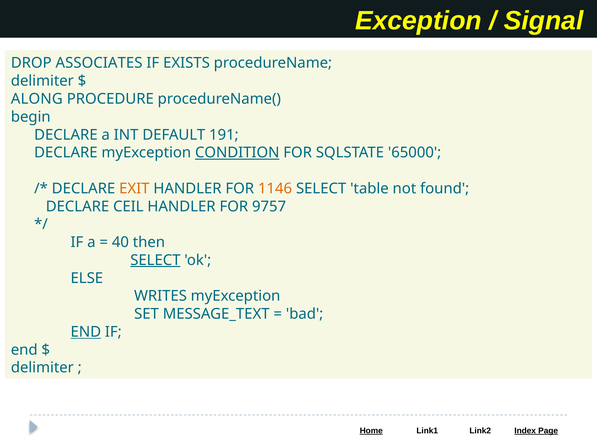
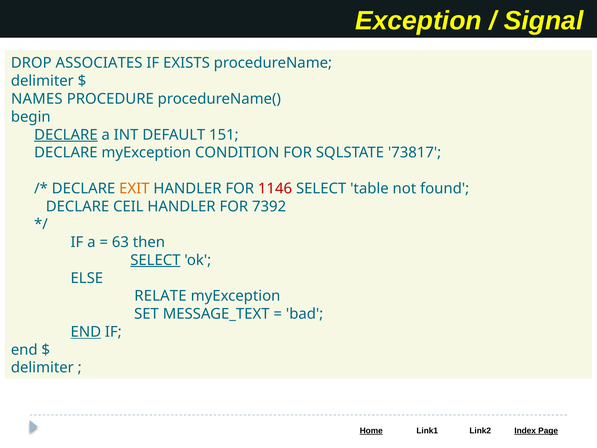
ALONG: ALONG -> NAMES (37, 99)
DECLARE underline: none -> present (66, 135)
191: 191 -> 151 (224, 135)
CONDITION underline: present -> none (237, 153)
65000: 65000 -> 73817 (415, 153)
1146 colour: orange -> red (275, 188)
9757: 9757 -> 7392 (269, 206)
40: 40 -> 63 (120, 242)
WRITES: WRITES -> RELATE (160, 296)
